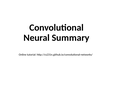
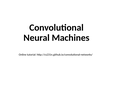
Summary: Summary -> Machines (71, 38)
